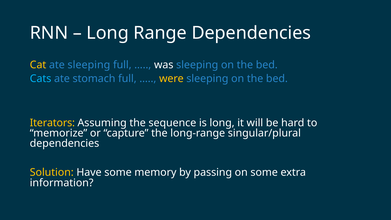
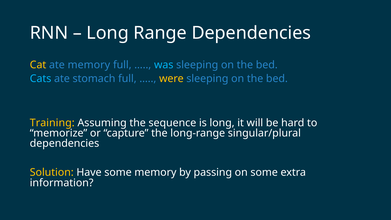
ate sleeping: sleeping -> memory (89, 65)
was colour: white -> light blue (164, 65)
Iterators: Iterators -> Training (52, 123)
